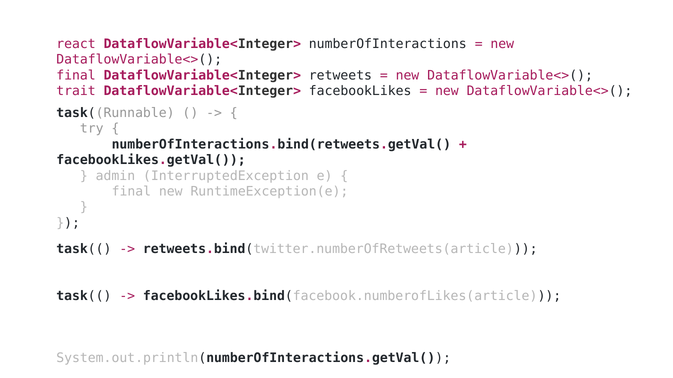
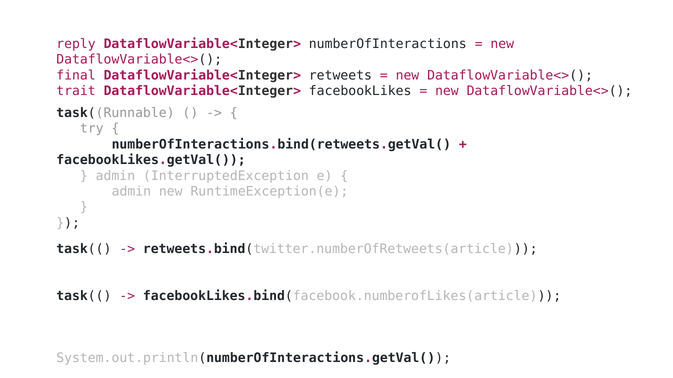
react: react -> reply (76, 44)
final: final -> admin (131, 192)
